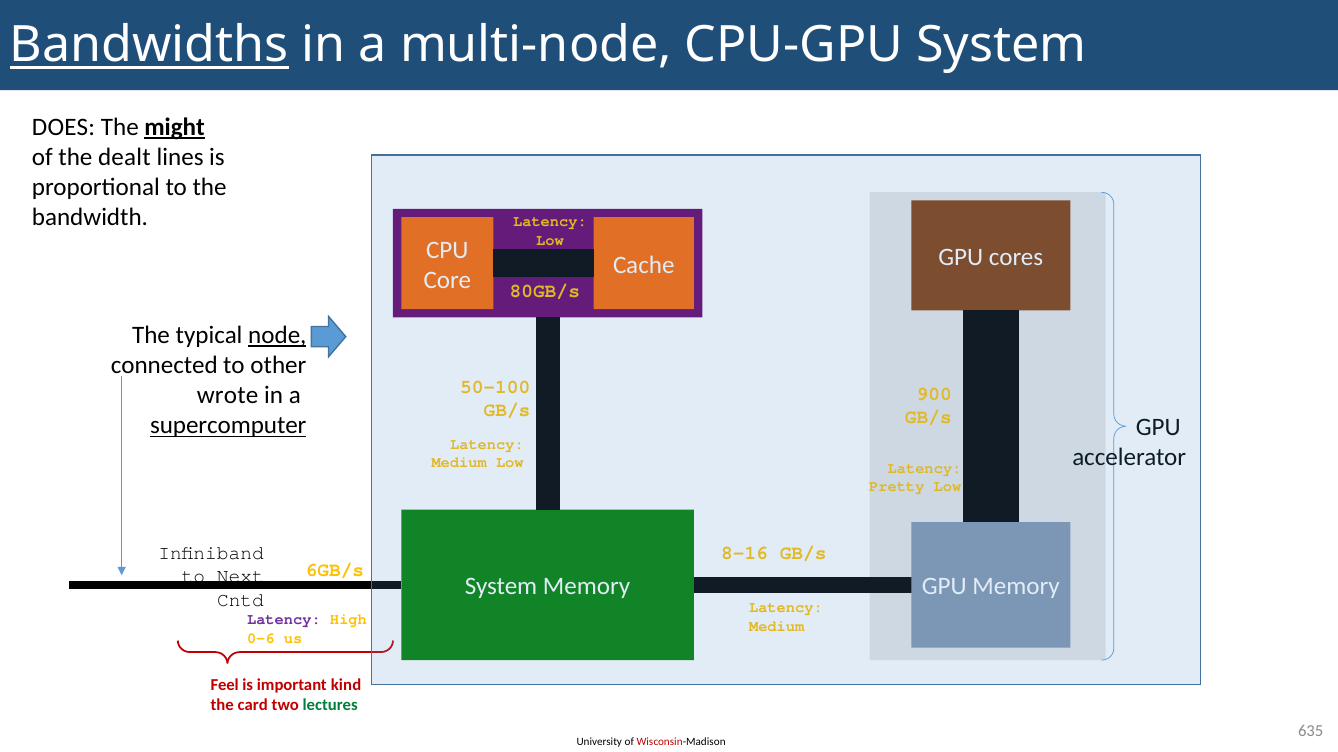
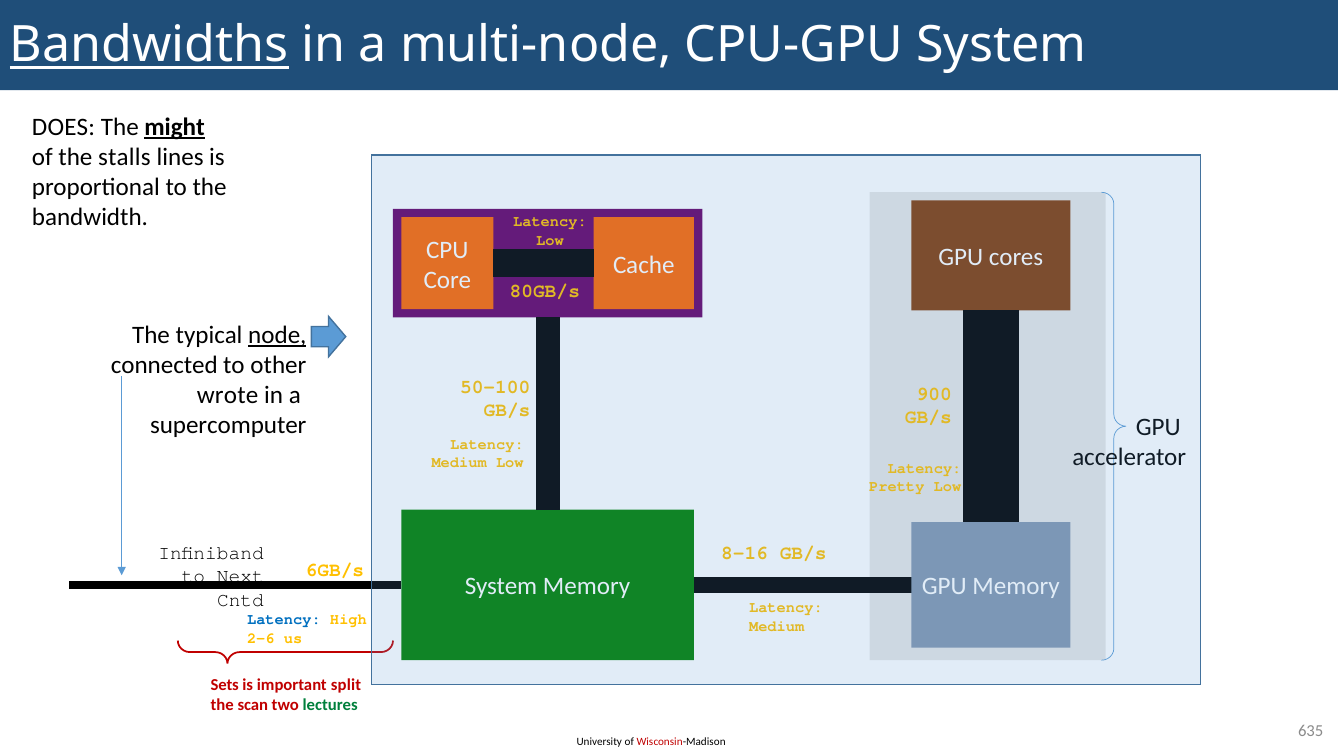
dealt: dealt -> stalls (124, 157)
supercomputer underline: present -> none (228, 426)
Latency colour: purple -> blue (284, 620)
0-6: 0-6 -> 2-6 (261, 639)
Feel: Feel -> Sets (225, 685)
kind: kind -> split (346, 685)
card: card -> scan (253, 705)
